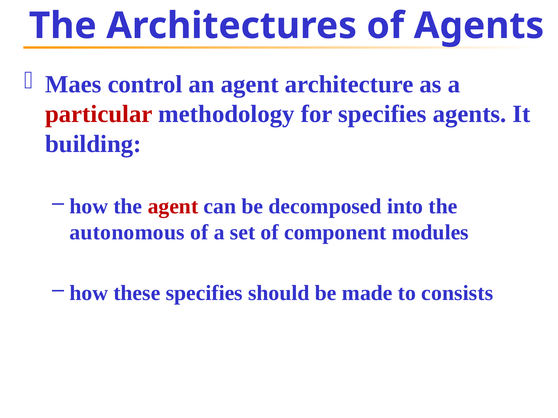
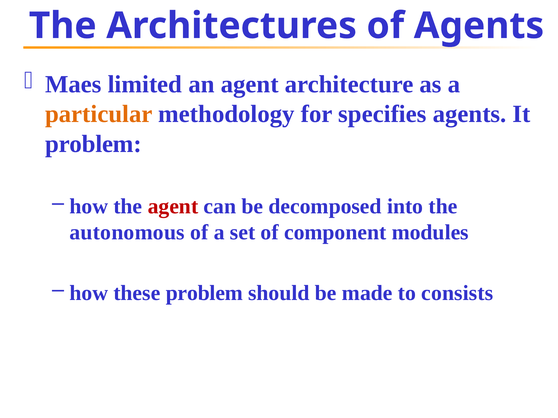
control: control -> limited (145, 85)
particular colour: red -> orange (99, 114)
building: building -> problem (93, 144)
these specifies: specifies -> problem (204, 293)
